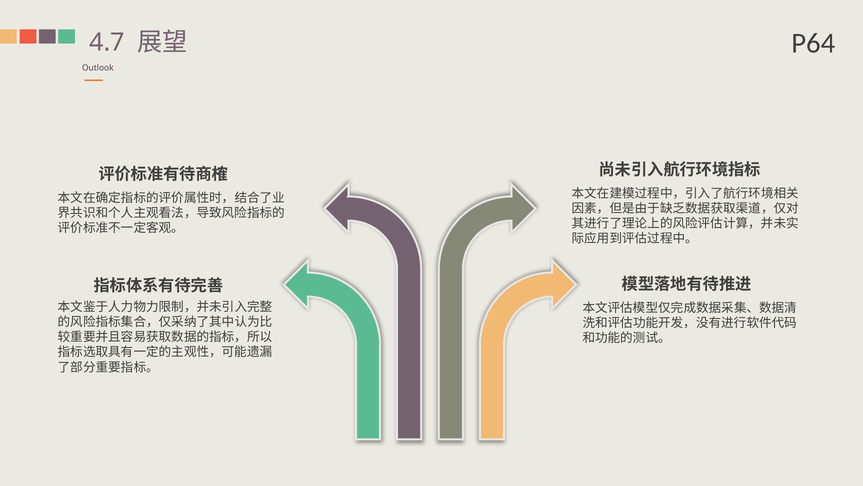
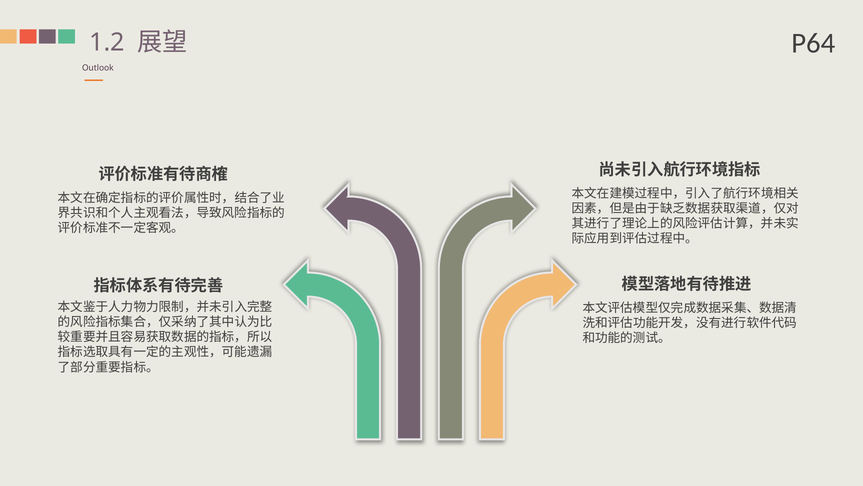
4.7: 4.7 -> 1.2 (107, 42)
